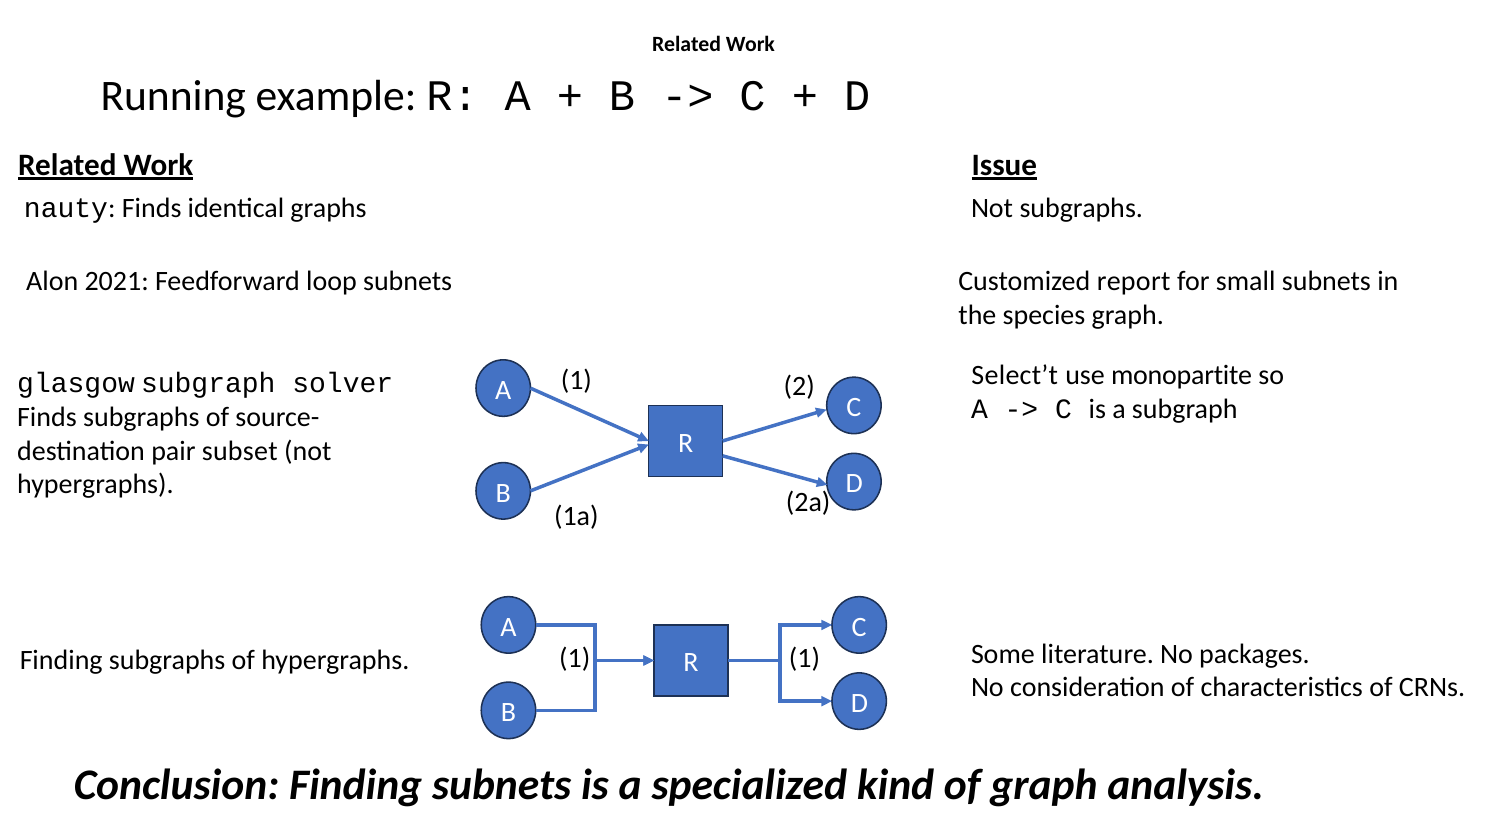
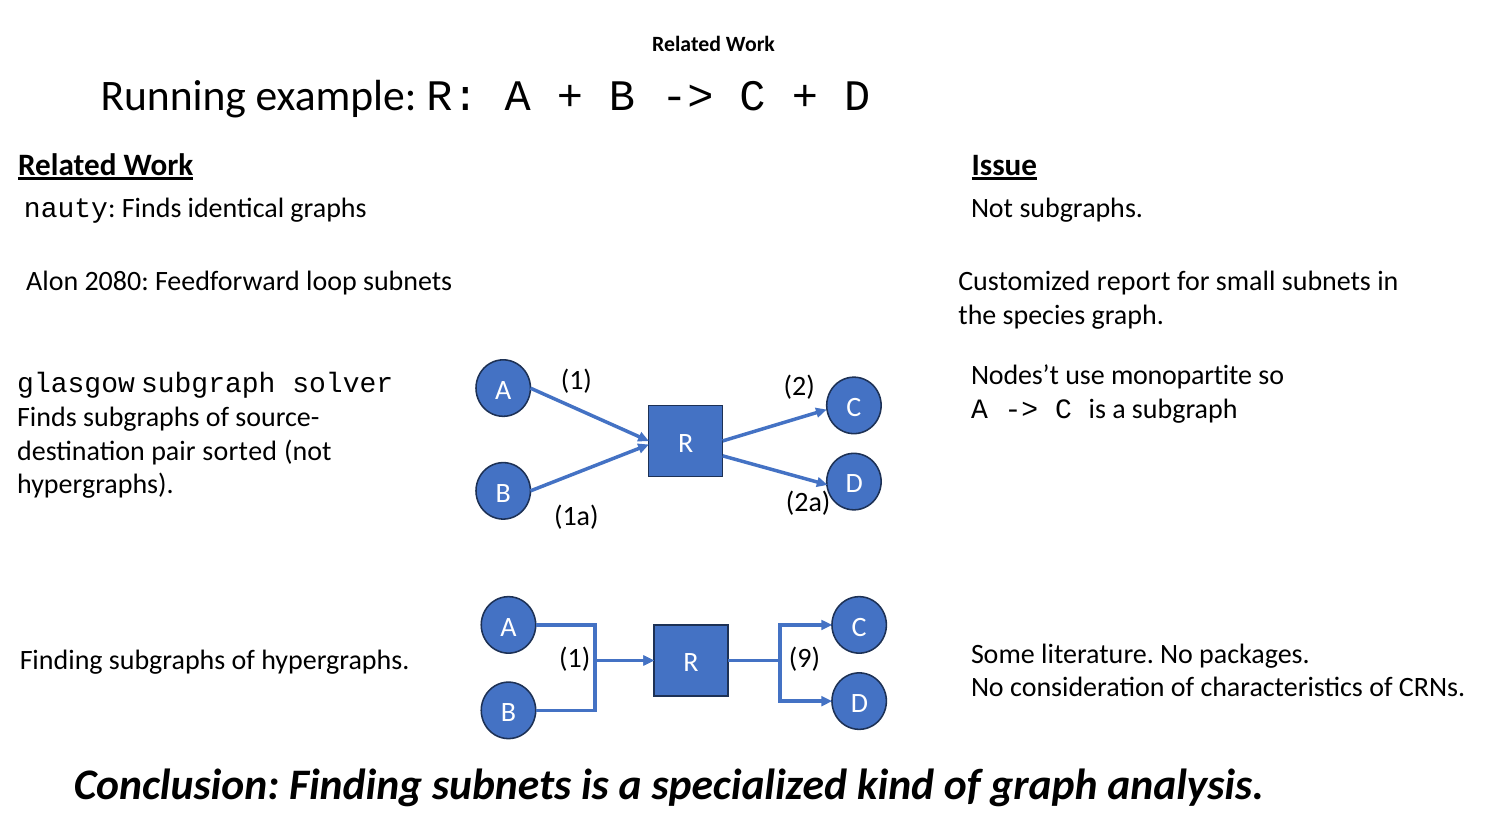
2021: 2021 -> 2080 (117, 281)
Select’t: Select’t -> Nodes’t (1015, 376)
subset: subset -> sorted (240, 451)
1 1: 1 -> 9 (805, 659)
